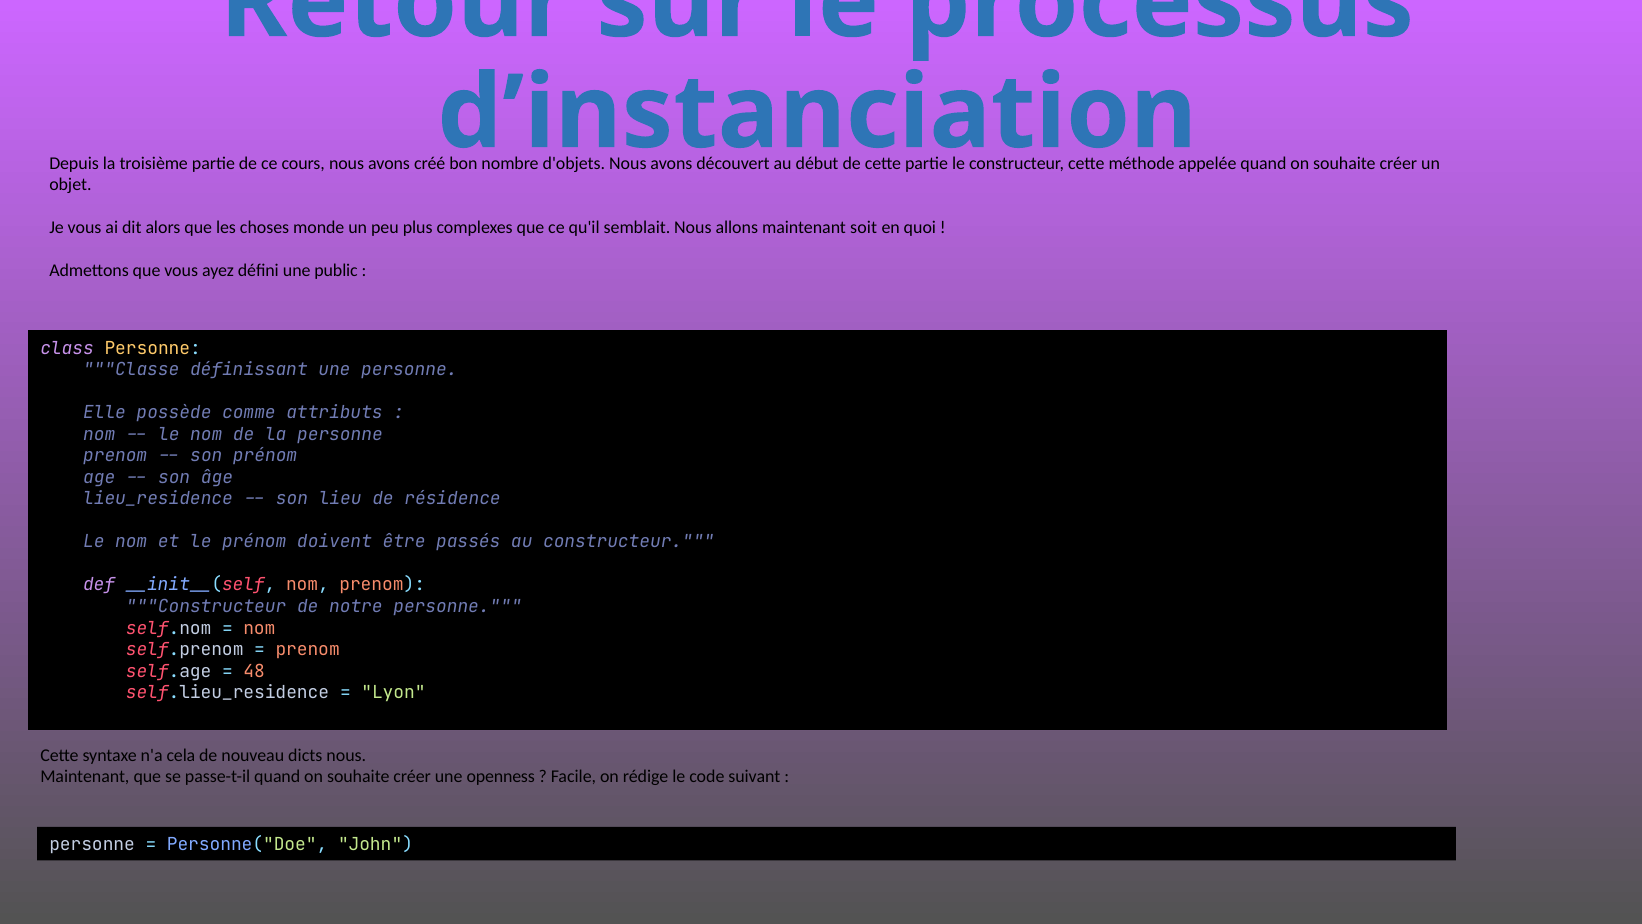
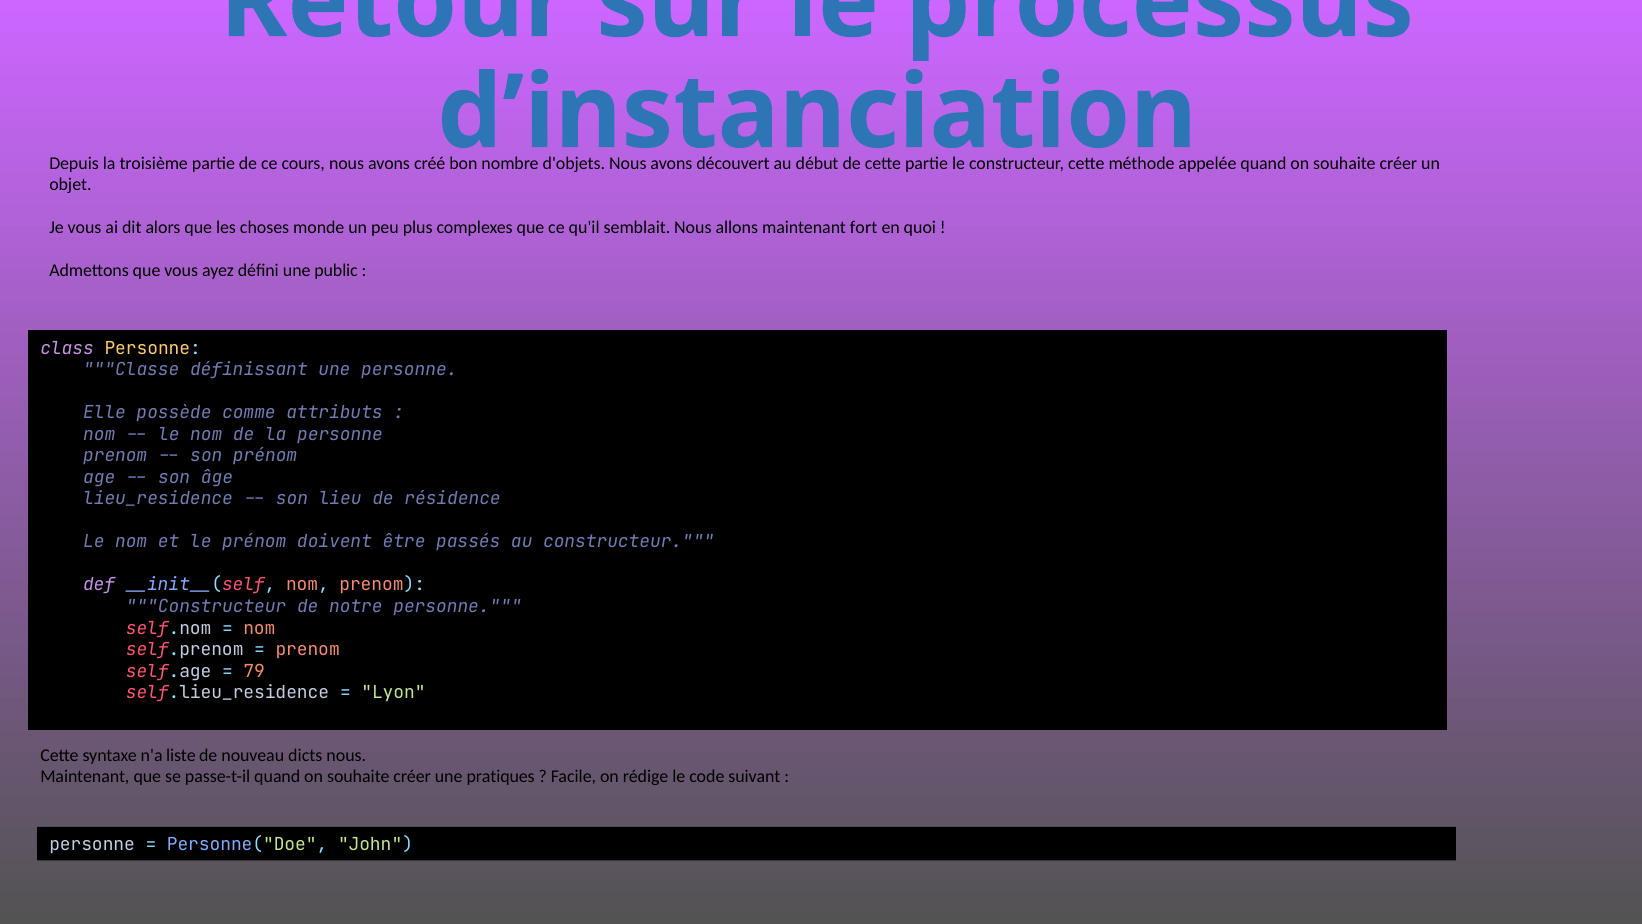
soit: soit -> fort (864, 228)
48: 48 -> 79 (254, 671)
cela: cela -> liste (181, 755)
openness: openness -> pratiques (501, 777)
